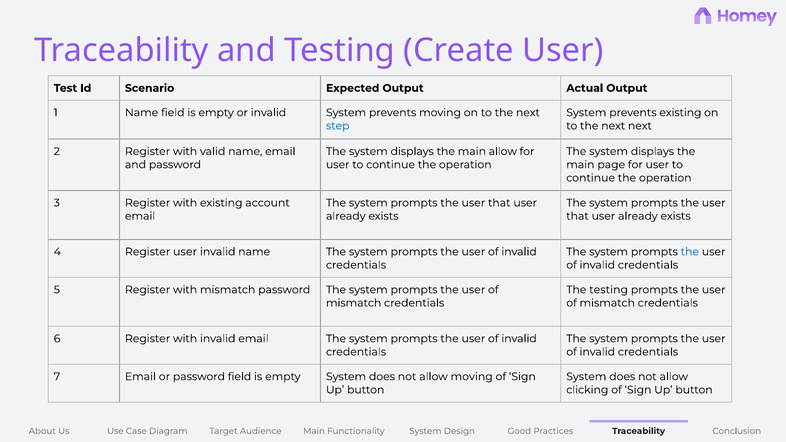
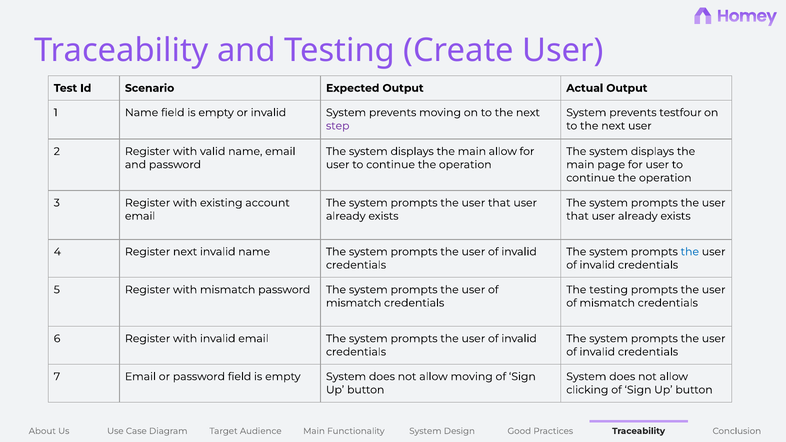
prevents existing: existing -> testfour (680, 113)
step colour: blue -> purple (338, 126)
next next: next -> user (640, 126)
Register user: user -> next (185, 252)
